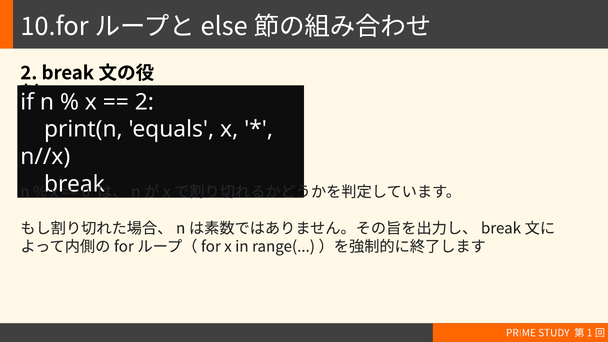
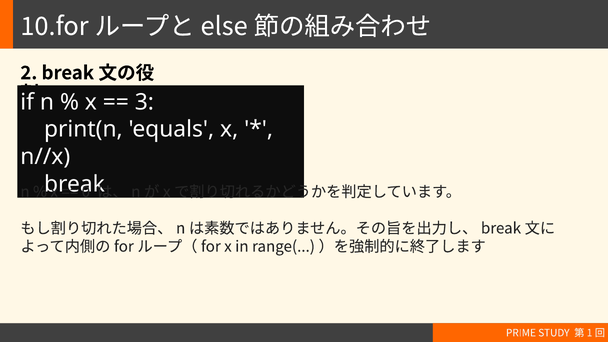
2: 2 -> 3 (144, 102)
